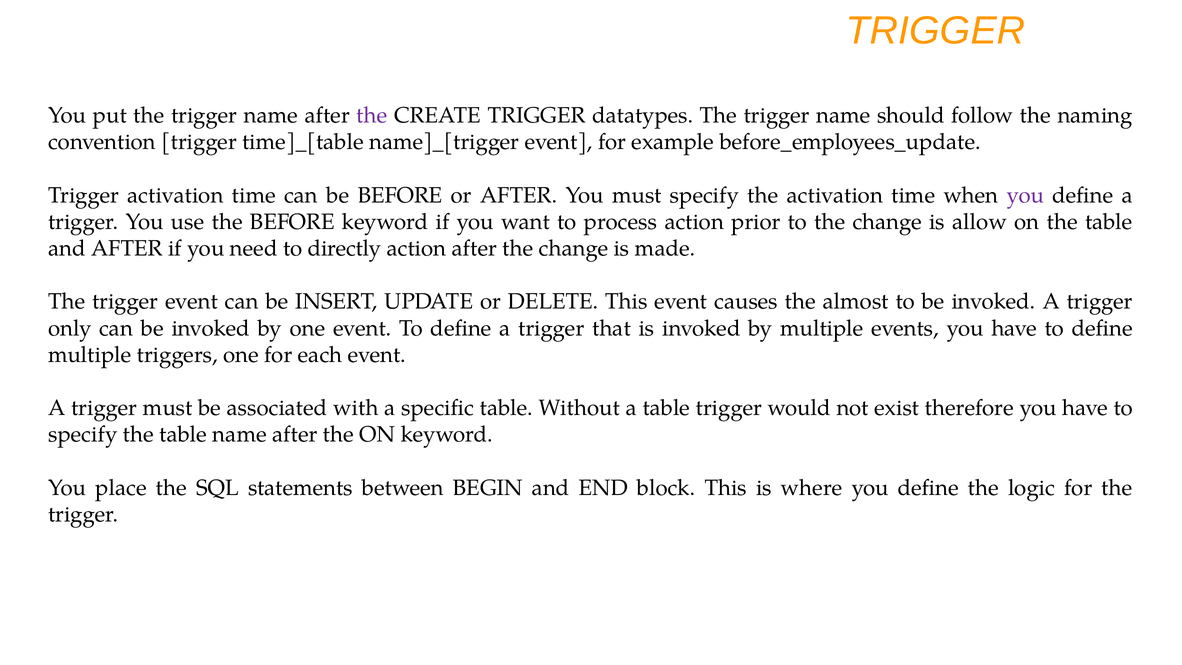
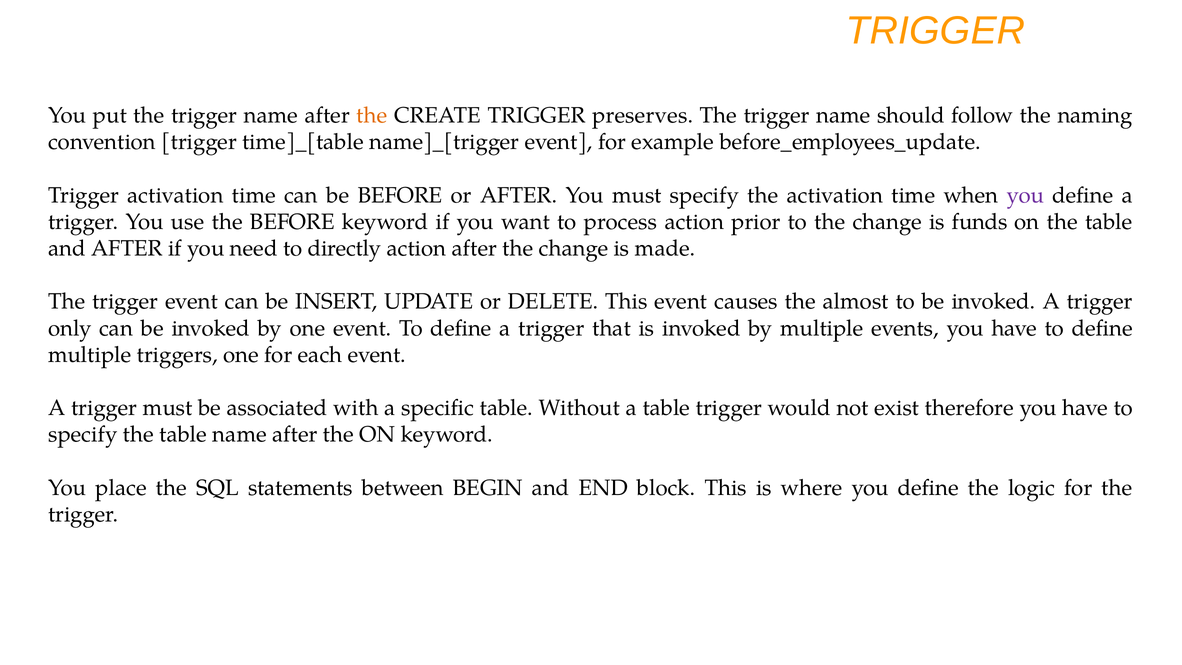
the colour: purple -> orange (372, 115)
datatypes: datatypes -> preserves (643, 115)
allow: allow -> funds (980, 222)
